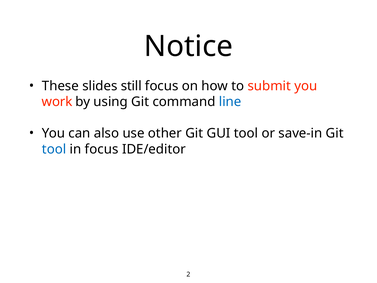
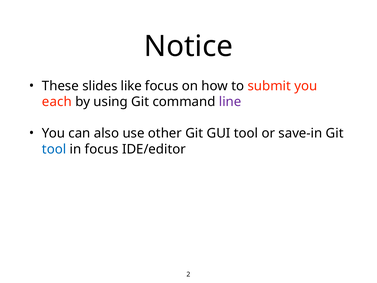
still: still -> like (131, 86)
work: work -> each (57, 102)
line colour: blue -> purple (230, 102)
